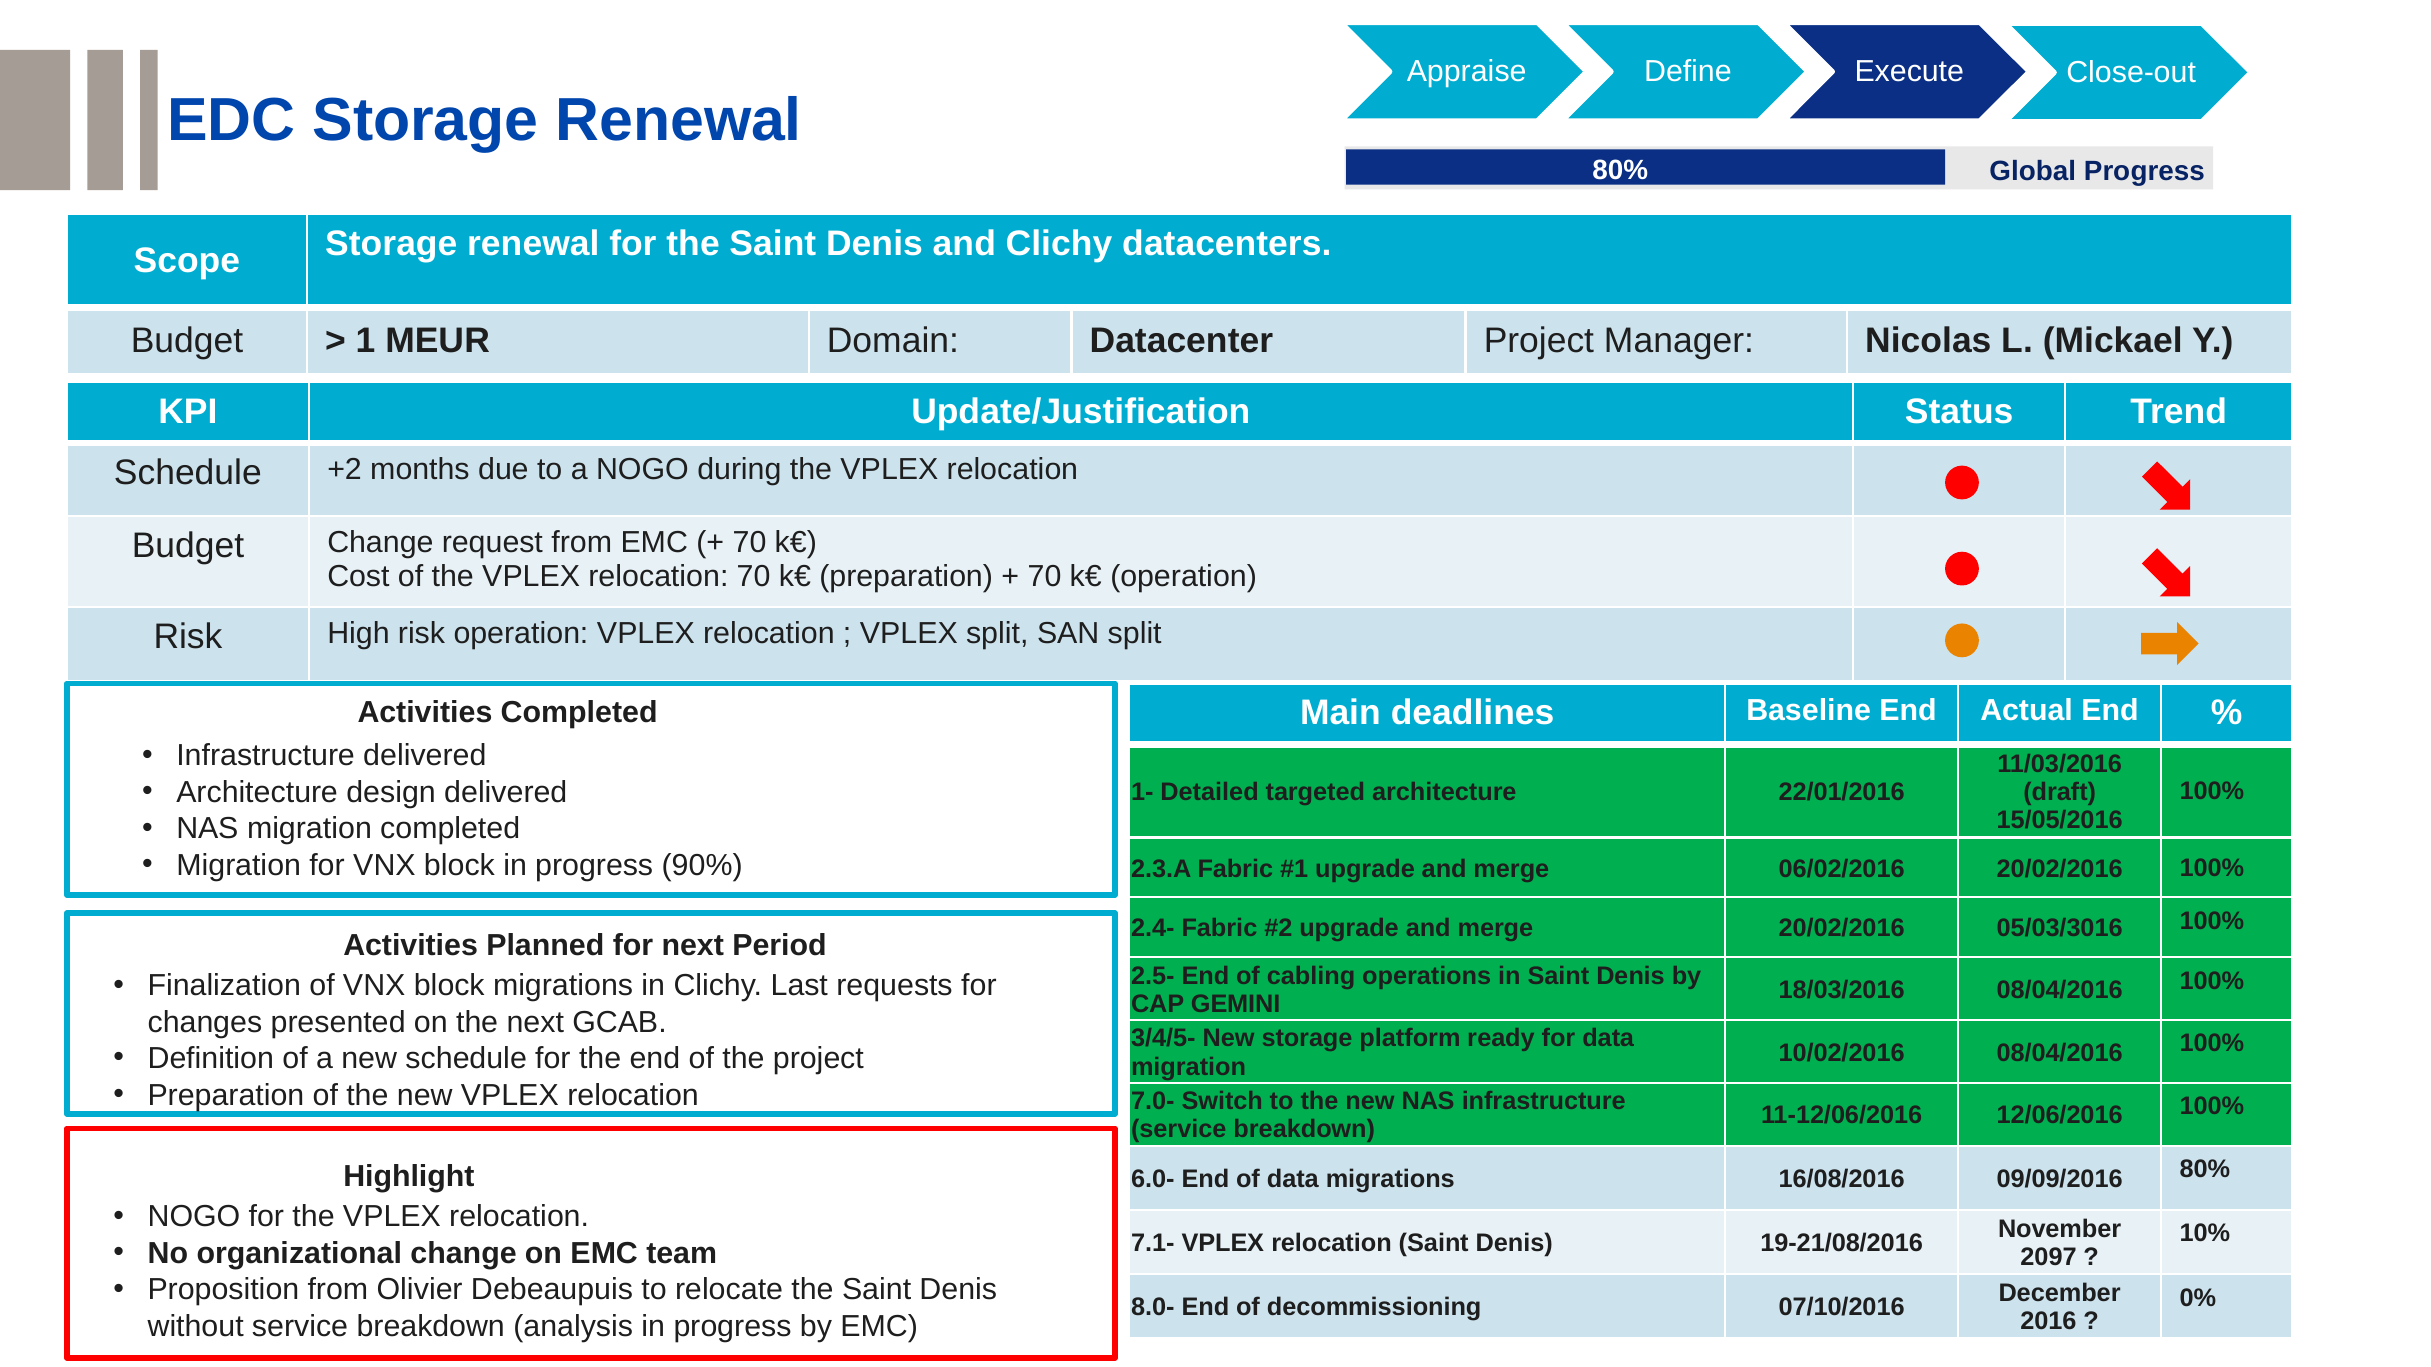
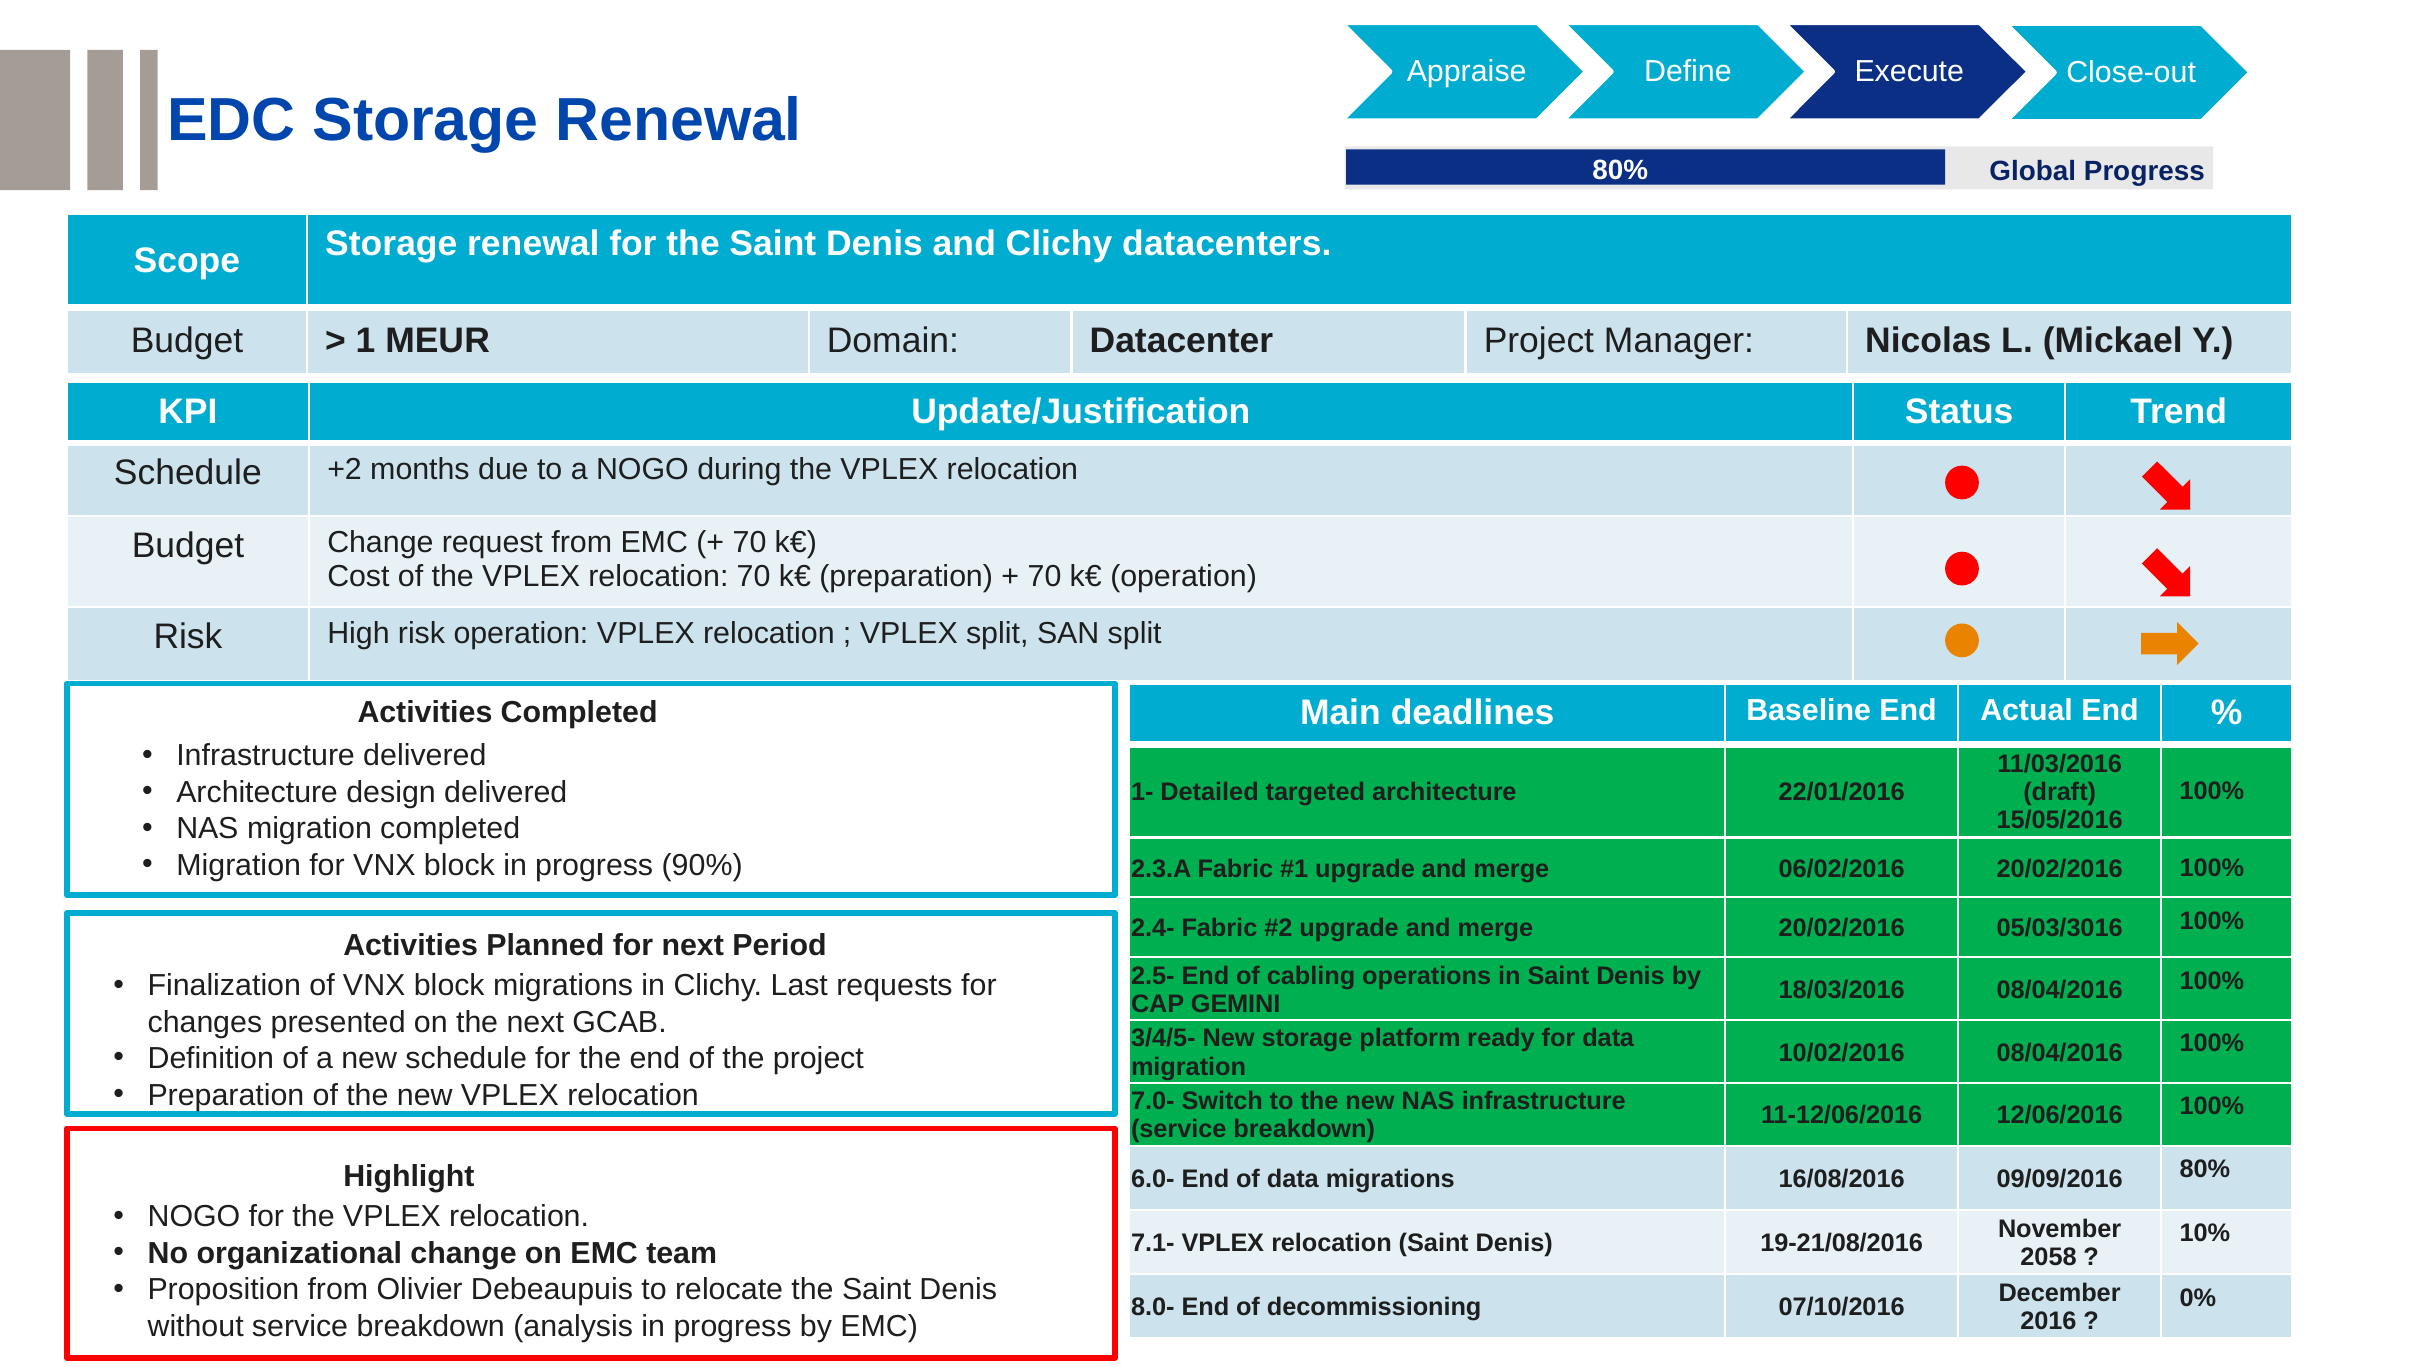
2097: 2097 -> 2058 (2049, 1258)
